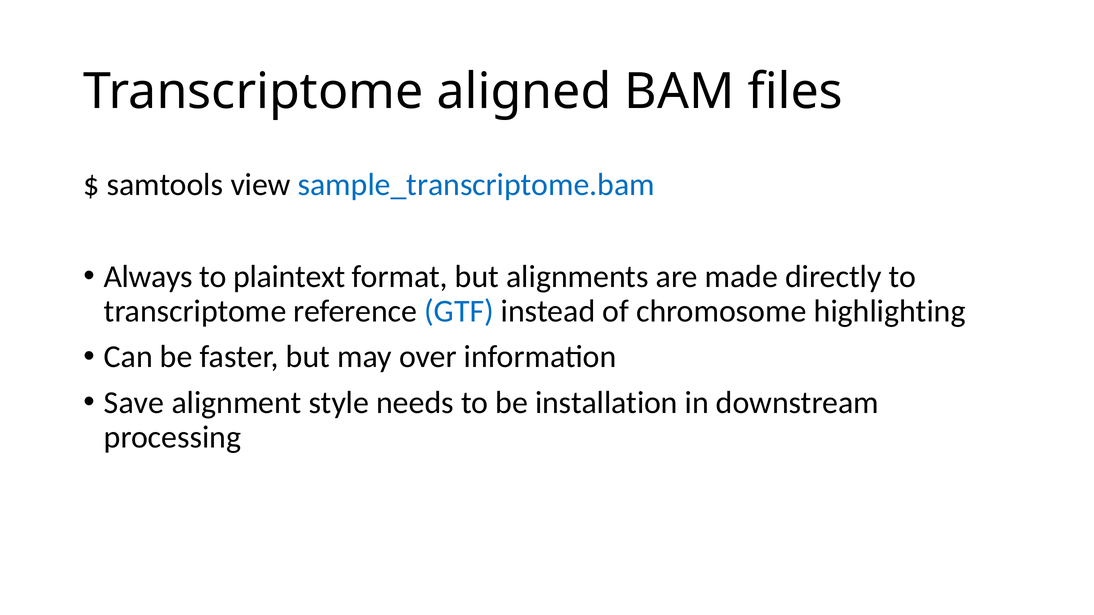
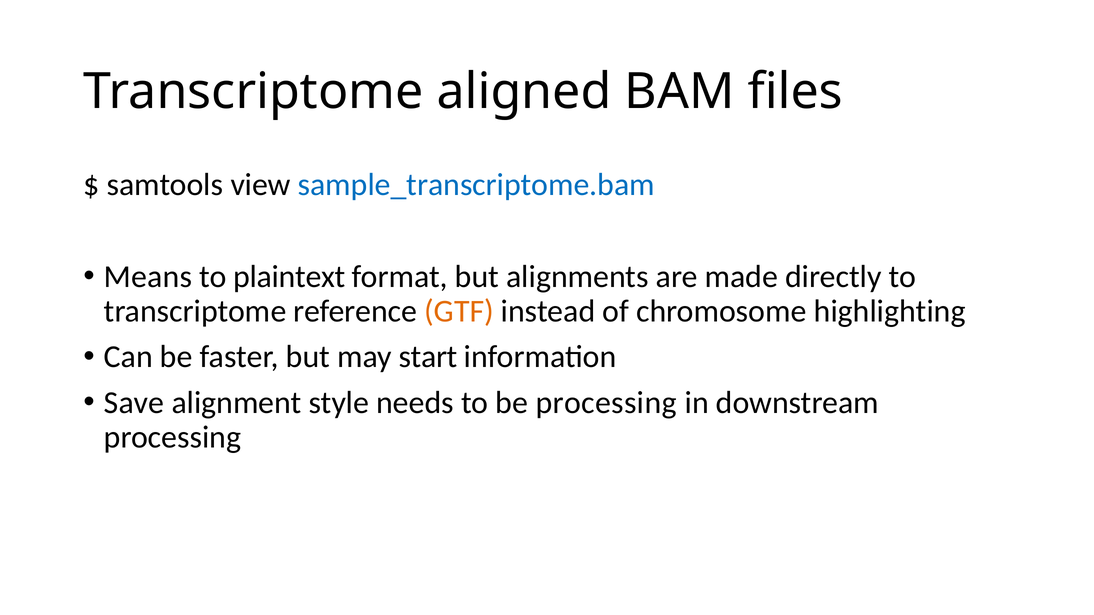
Always: Always -> Means (148, 277)
GTF colour: blue -> orange (459, 311)
over: over -> start (428, 357)
be installation: installation -> processing (606, 403)
